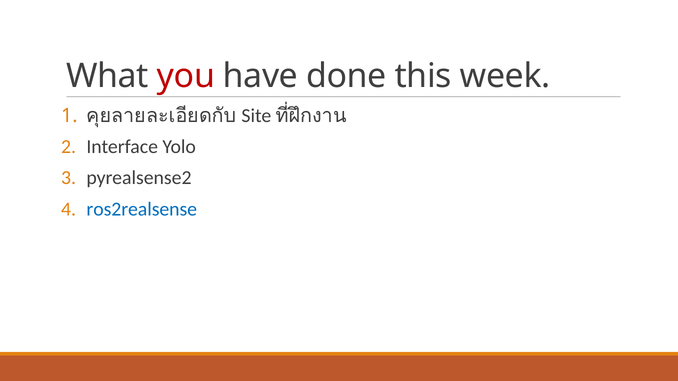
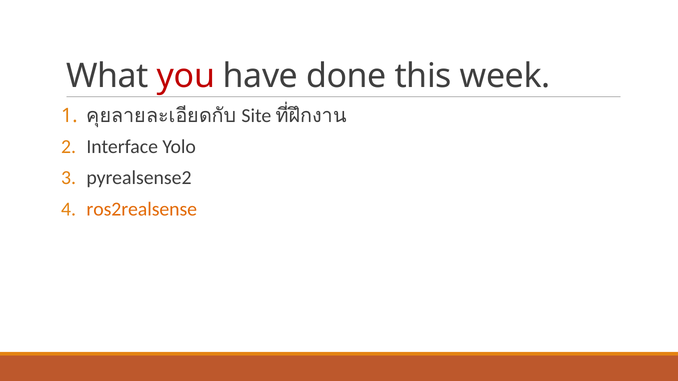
ros2realsense colour: blue -> orange (142, 209)
